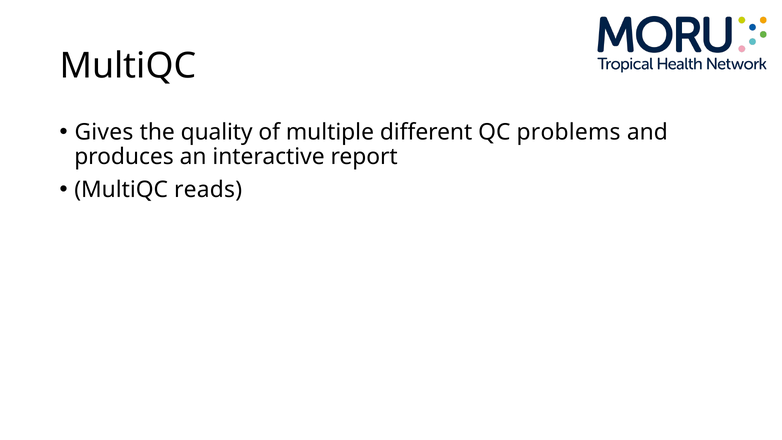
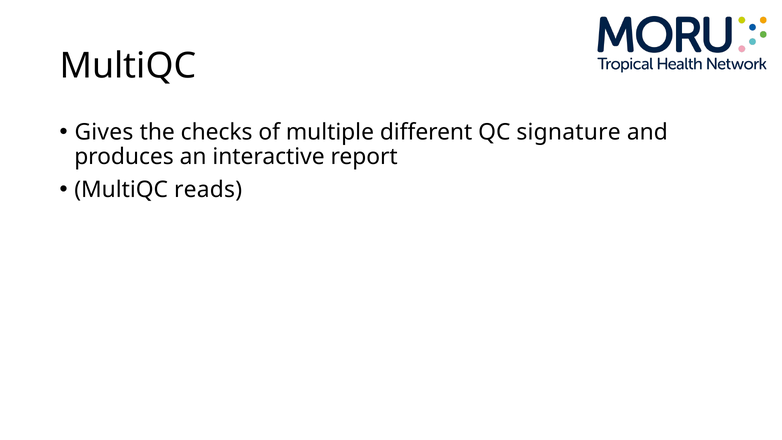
quality: quality -> checks (217, 132)
problems: problems -> signature (569, 132)
